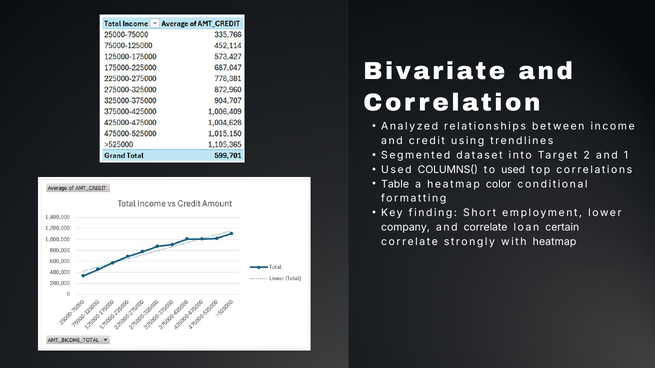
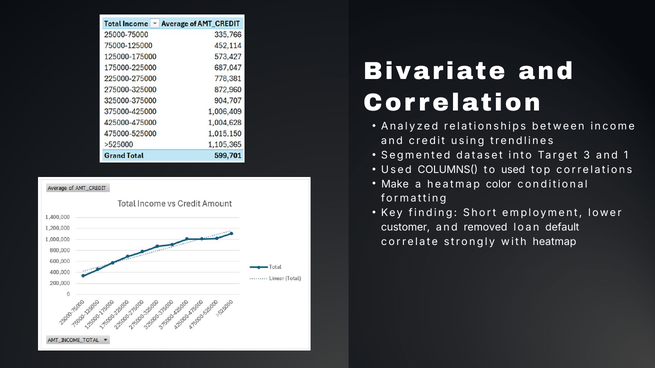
2: 2 -> 3 (587, 155)
Table: Table -> Make (395, 184)
company: company -> customer (405, 228)
and correlate: correlate -> removed (486, 228)
certain: certain -> default (562, 228)
